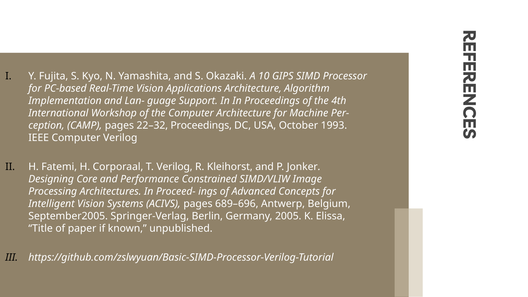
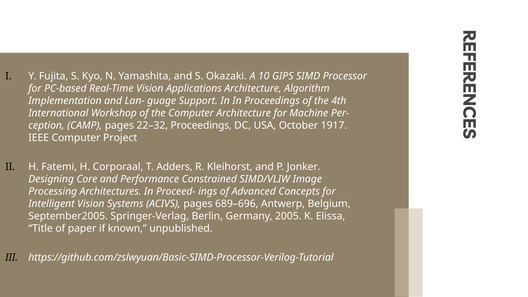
1993: 1993 -> 1917 (334, 125)
Computer Verilog: Verilog -> Project (120, 138)
T Verilog: Verilog -> Adders (175, 167)
